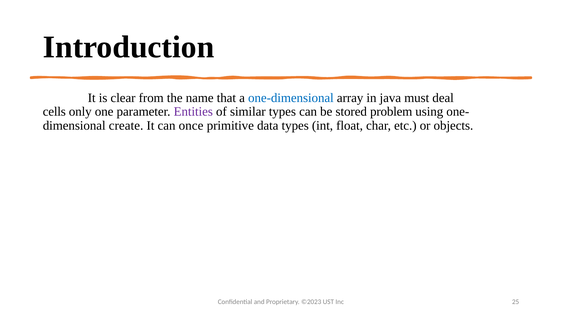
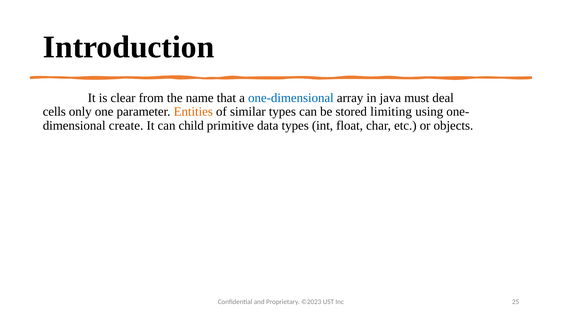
Entities colour: purple -> orange (193, 112)
problem: problem -> limiting (391, 112)
once: once -> child (191, 126)
